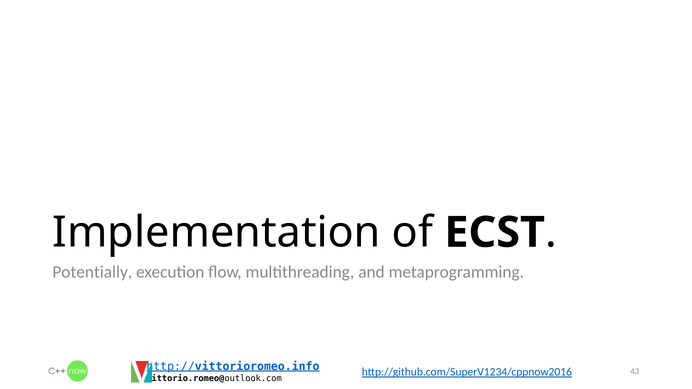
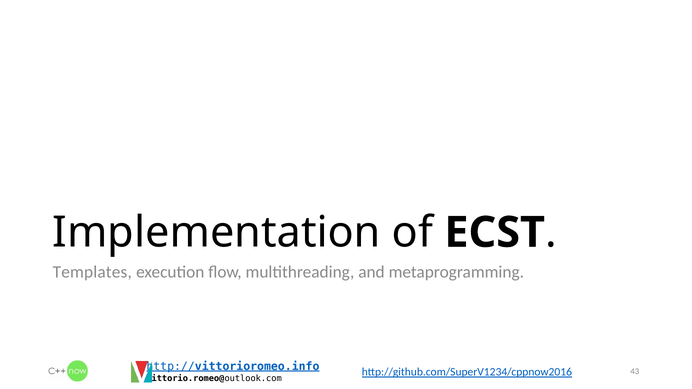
Potentially: Potentially -> Templates (92, 272)
